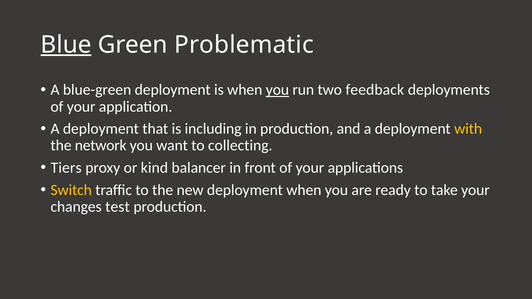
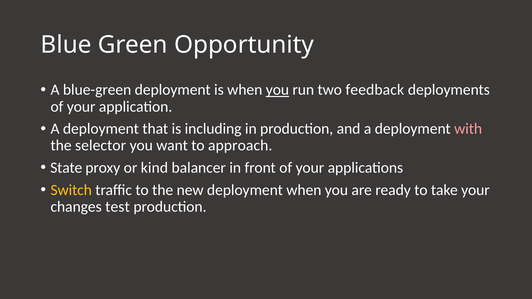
Blue underline: present -> none (66, 45)
Problematic: Problematic -> Opportunity (244, 45)
with colour: yellow -> pink (468, 129)
network: network -> selector (101, 146)
collecting: collecting -> approach (240, 146)
Tiers: Tiers -> State (66, 168)
